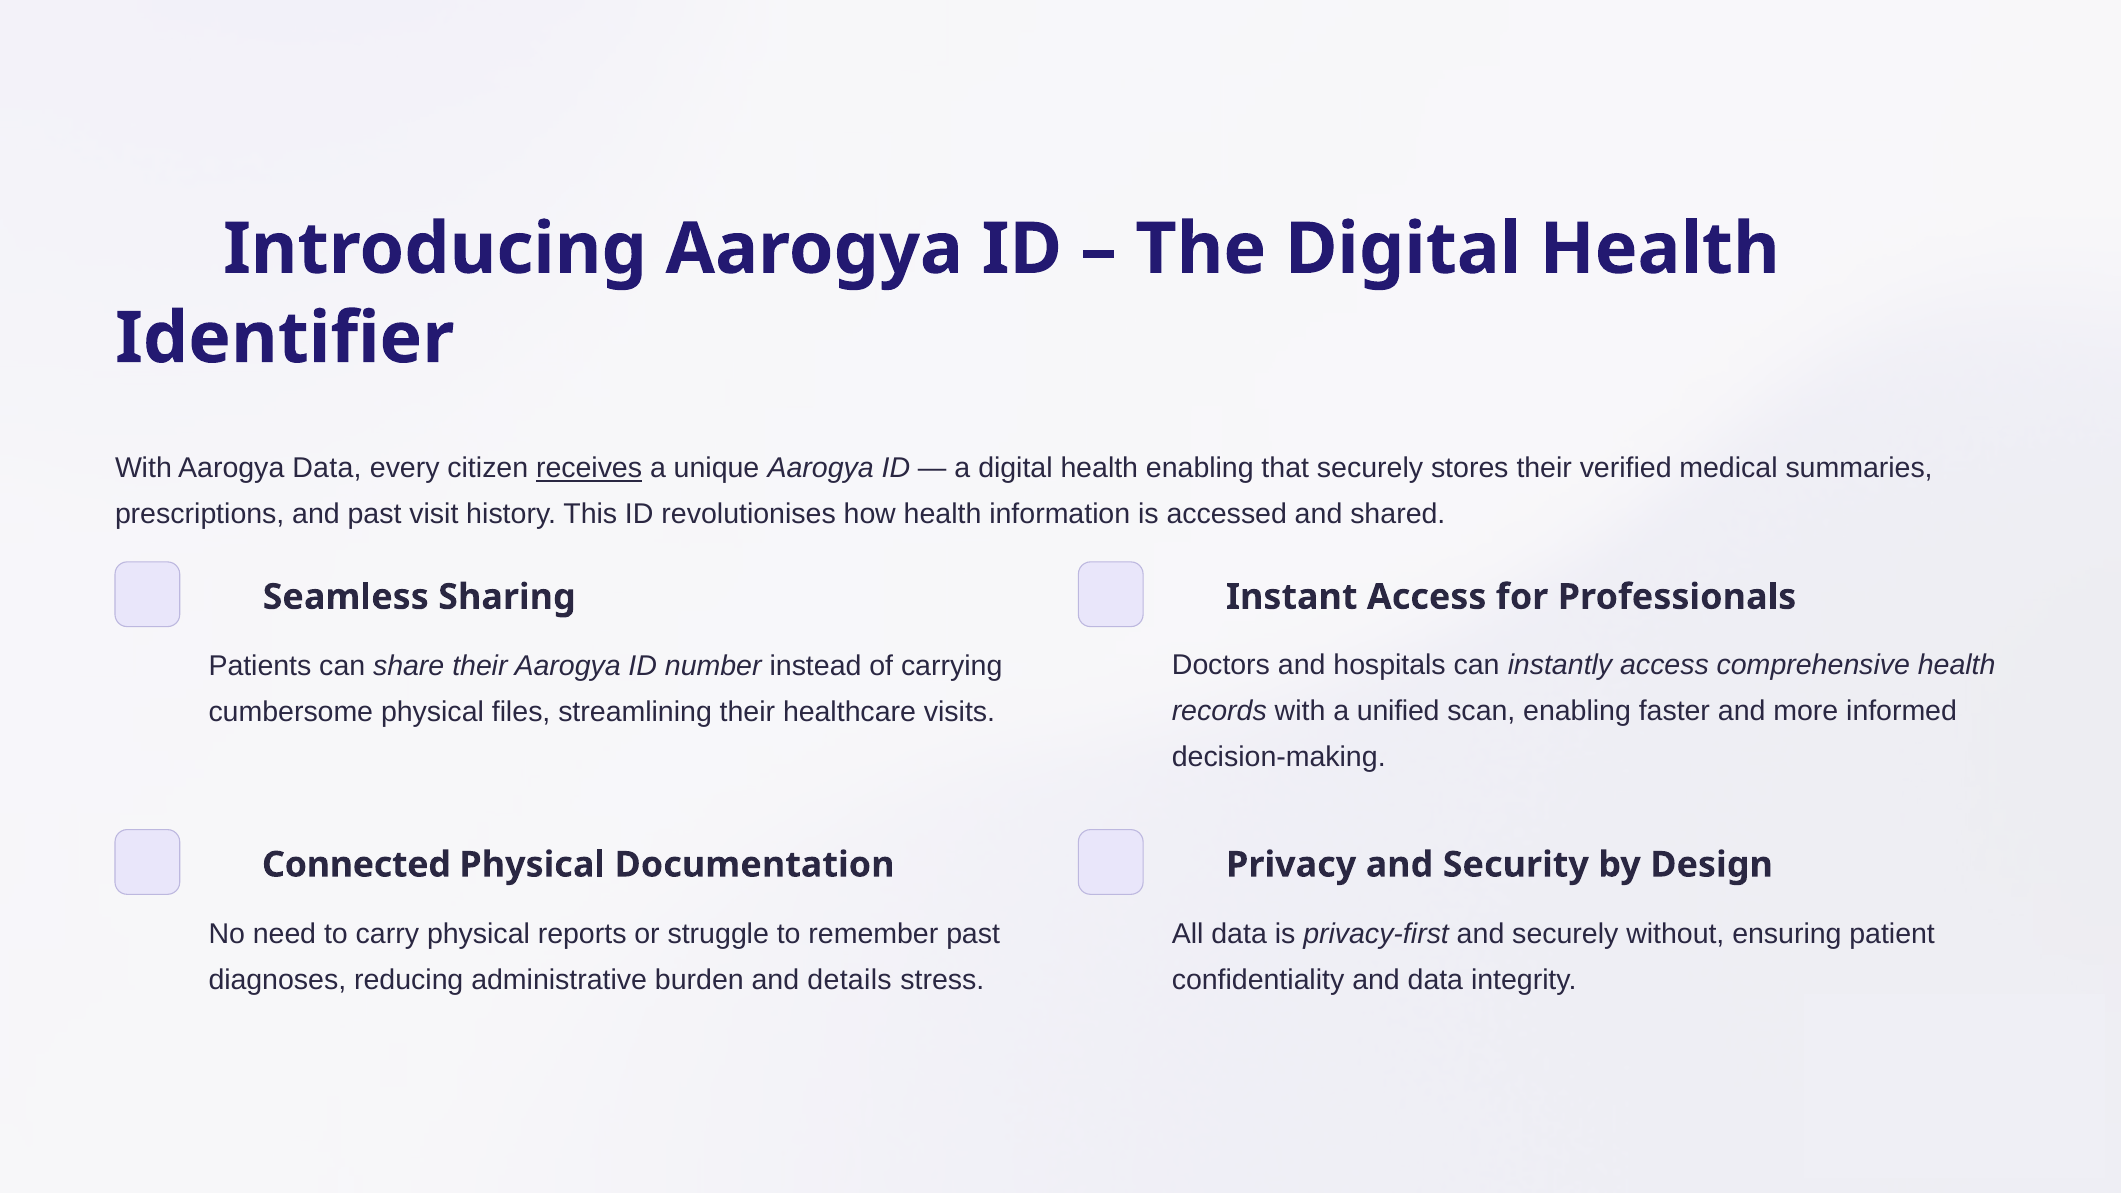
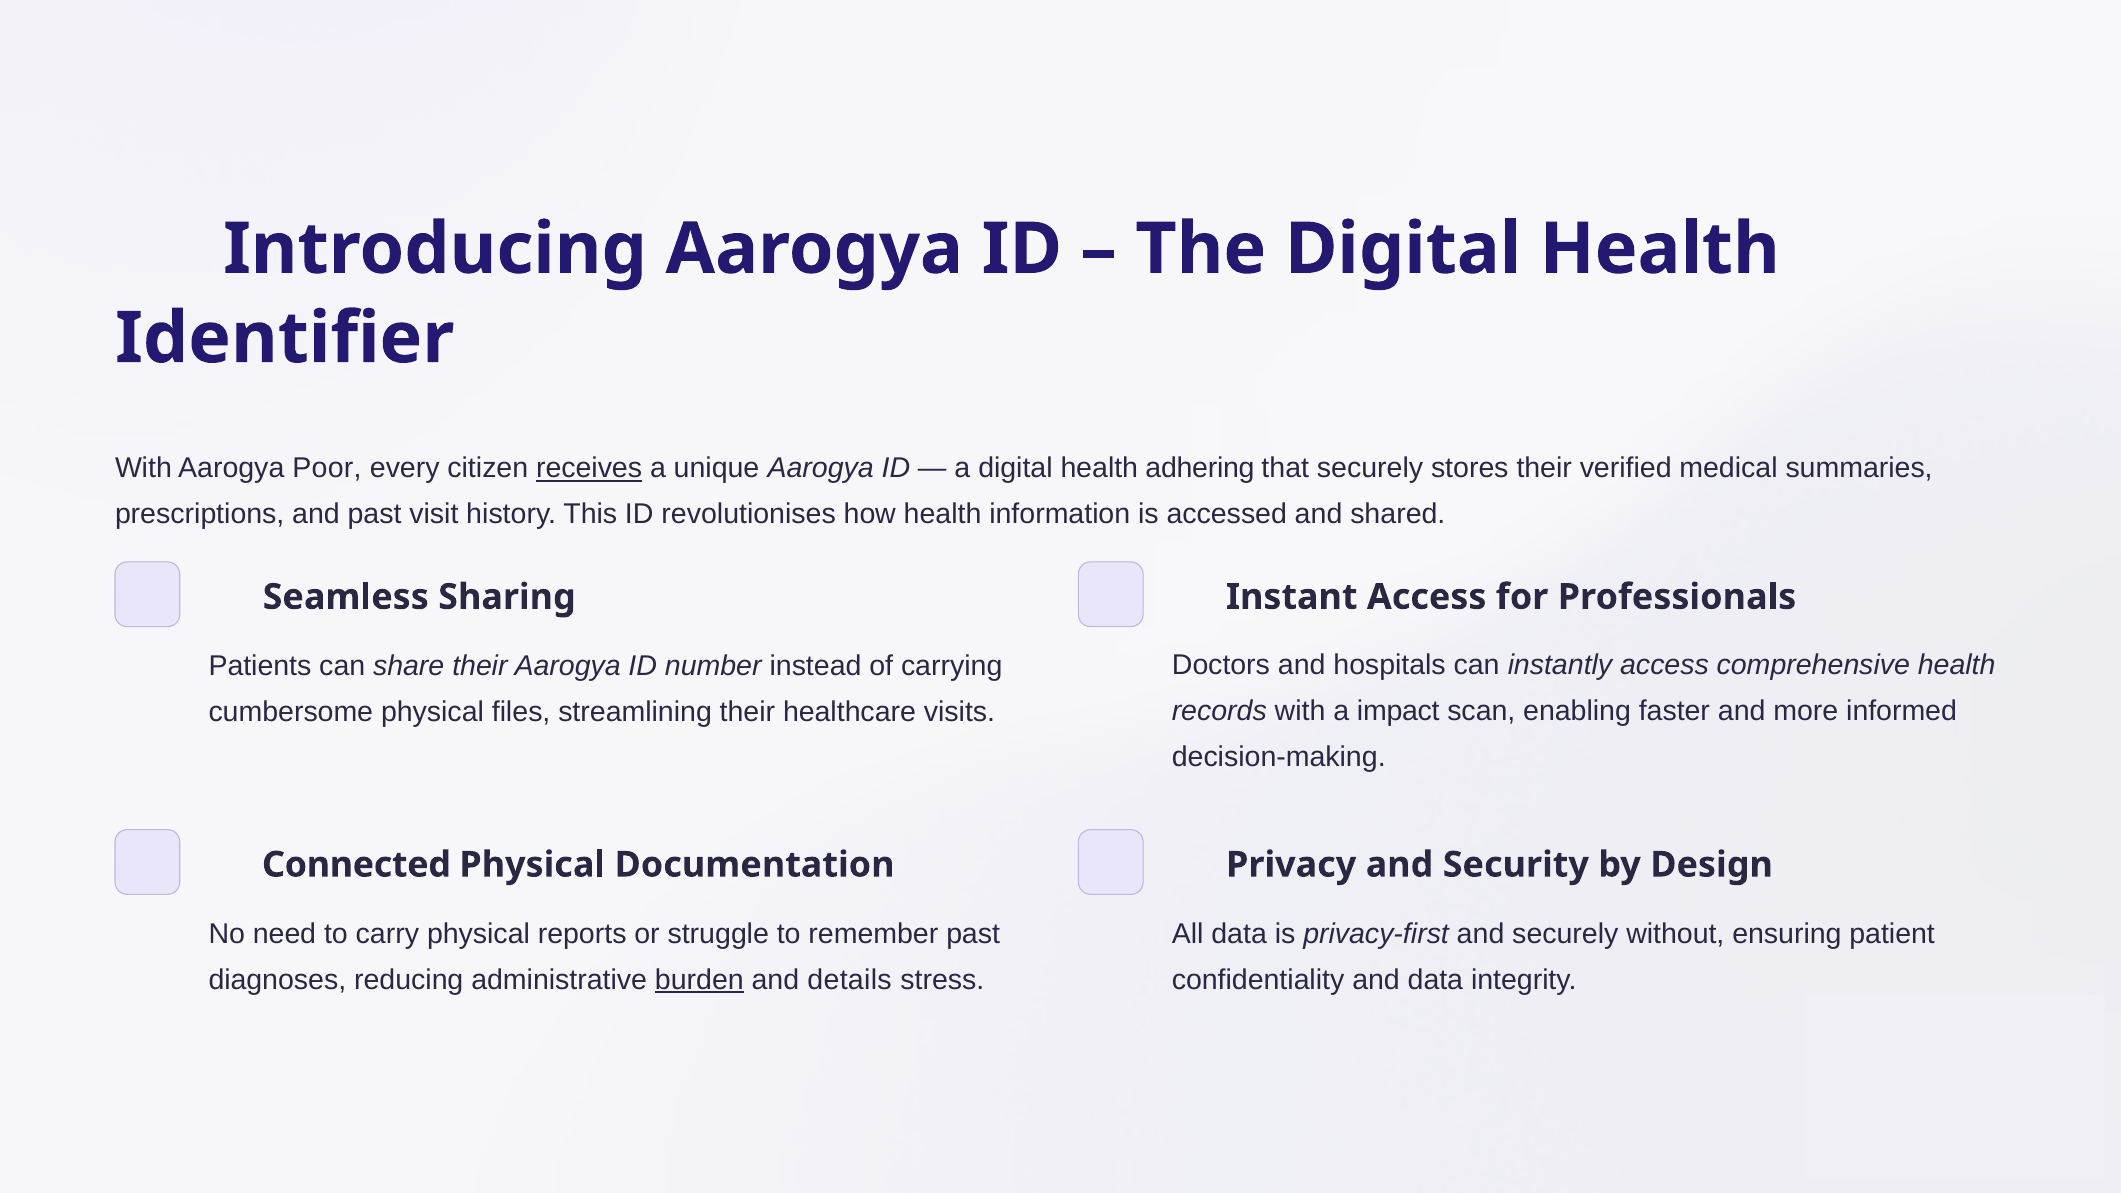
Aarogya Data: Data -> Poor (327, 468)
health enabling: enabling -> adhering (1200, 468)
unified: unified -> impact (1398, 711)
burden underline: none -> present (699, 980)
